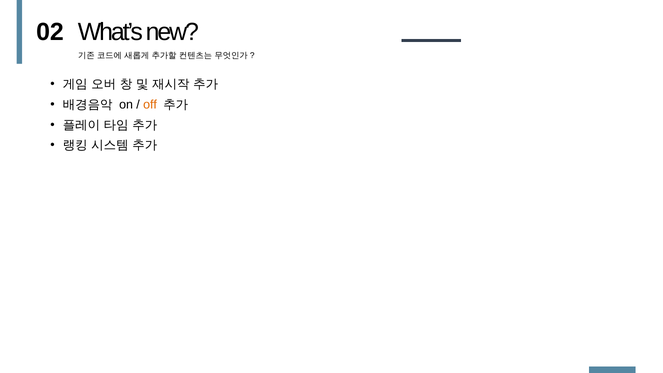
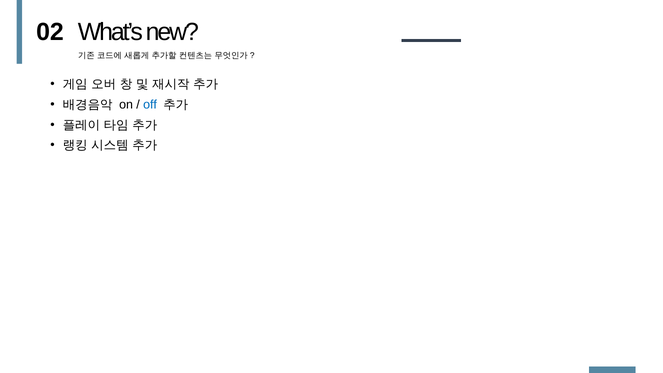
off colour: orange -> blue (150, 105)
